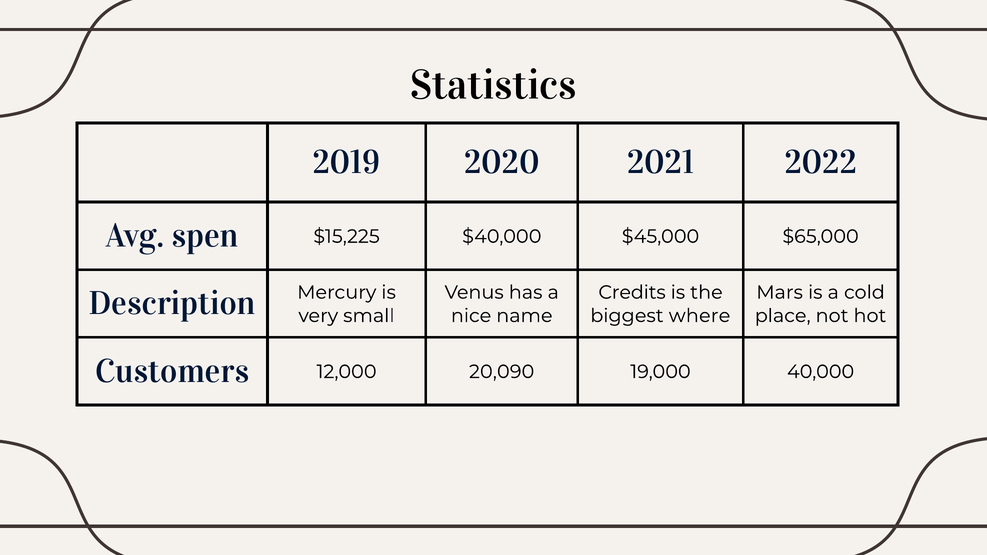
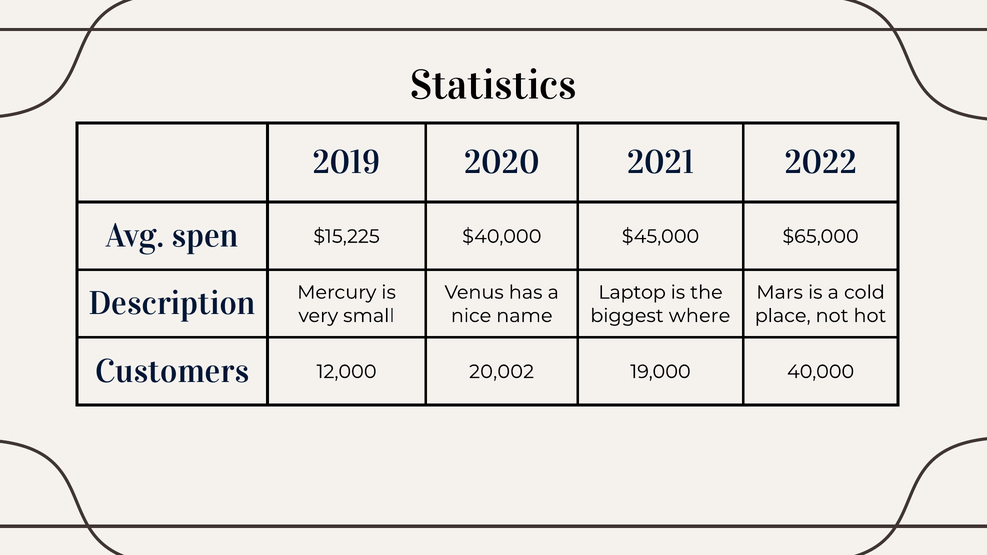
Credits: Credits -> Laptop (632, 292)
20,090: 20,090 -> 20,002 (502, 372)
